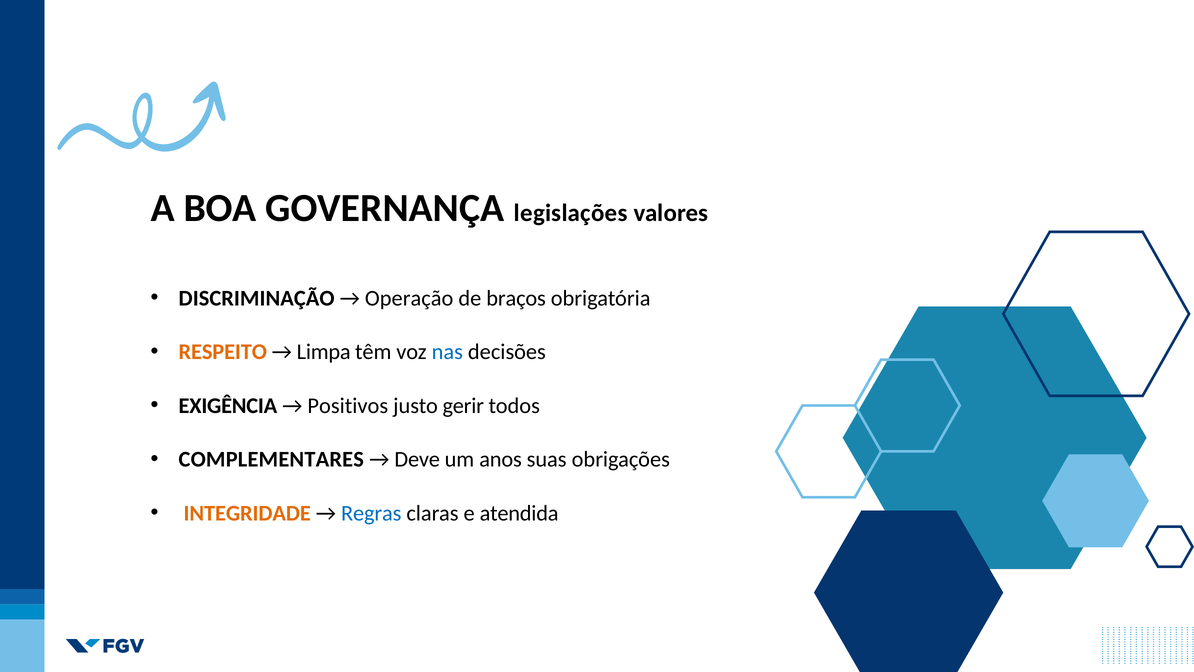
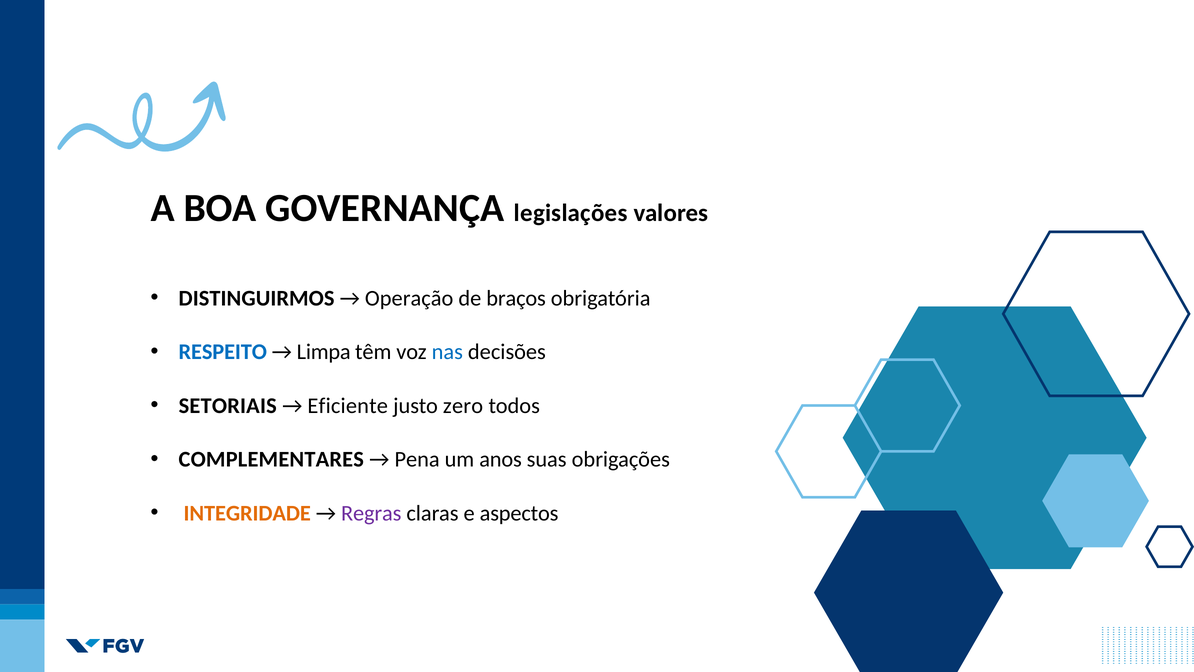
DISCRIMINAÇÃO: DISCRIMINAÇÃO -> DISTINGUIRMOS (257, 298)
RESPEITO colour: orange -> blue (223, 352)
EXIGÊNCIA: EXIGÊNCIA -> SETORIAIS (228, 405)
Positivos: Positivos -> Eficiente (348, 405)
gerir: gerir -> zero (463, 405)
Deve: Deve -> Pena (417, 459)
Regras colour: blue -> purple (371, 513)
atendida: atendida -> aspectos (519, 513)
